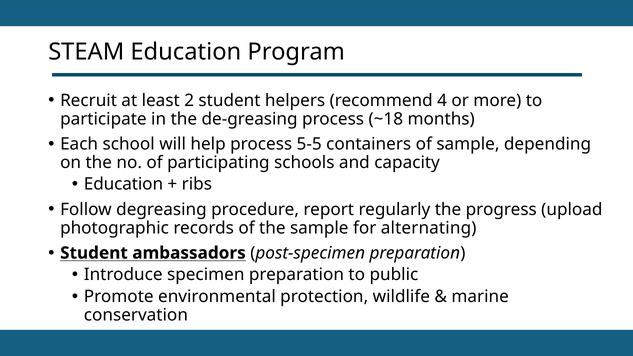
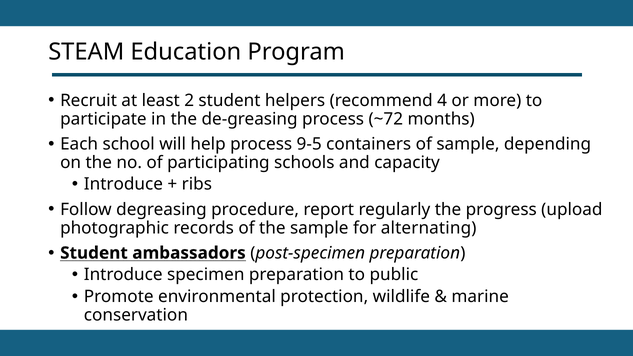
~18: ~18 -> ~72 (386, 119)
5-5: 5-5 -> 9-5 (309, 144)
Education: Education -> Introduce (123, 184)
